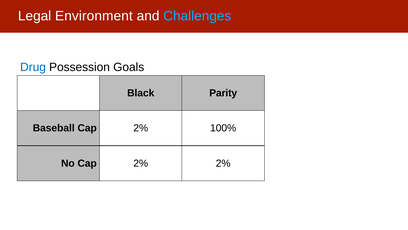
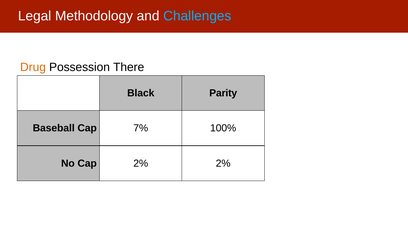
Environment: Environment -> Methodology (94, 16)
Drug colour: blue -> orange (33, 67)
Goals: Goals -> There (129, 67)
Baseball Cap 2%: 2% -> 7% (141, 128)
